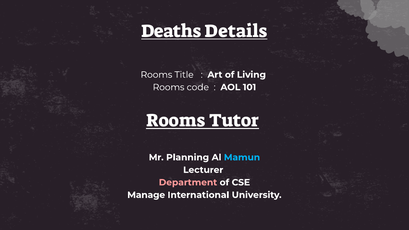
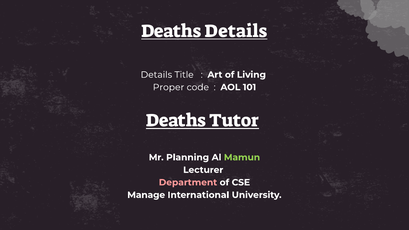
Rooms: Rooms -> Details (156, 75)
Rooms: Rooms -> Proper (169, 87)
Rooms: Rooms -> Deaths (176, 121)
Mamun colour: light blue -> light green (242, 157)
